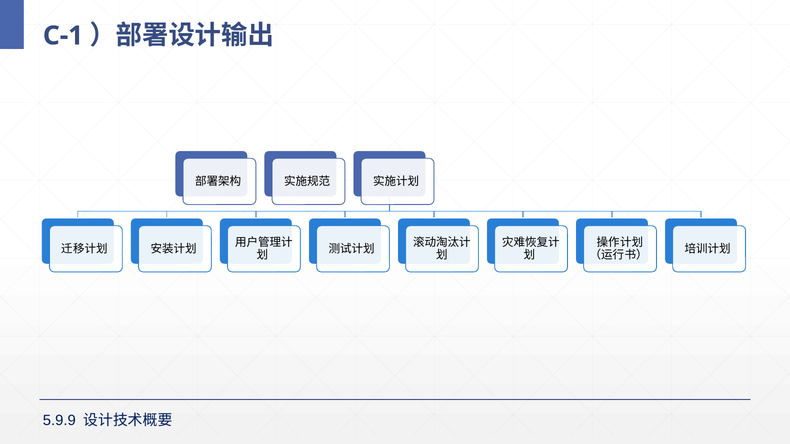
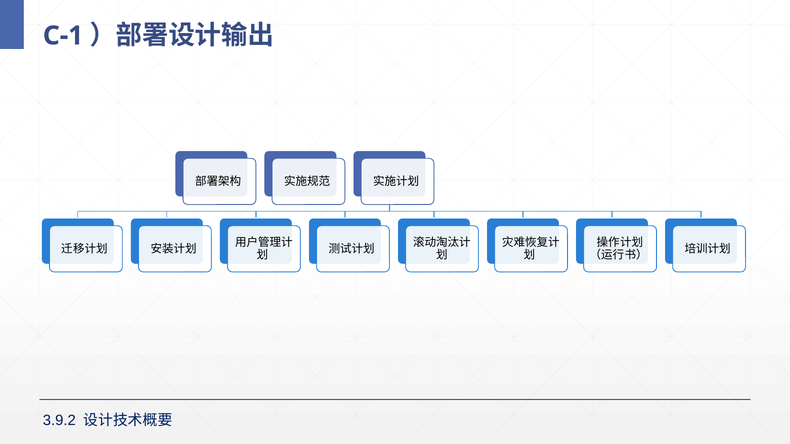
5.9.9: 5.9.9 -> 3.9.2 (59, 421)
